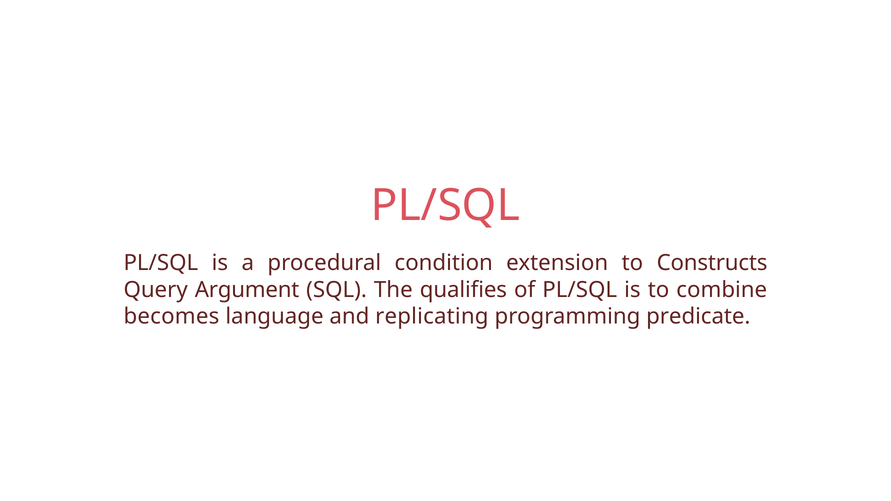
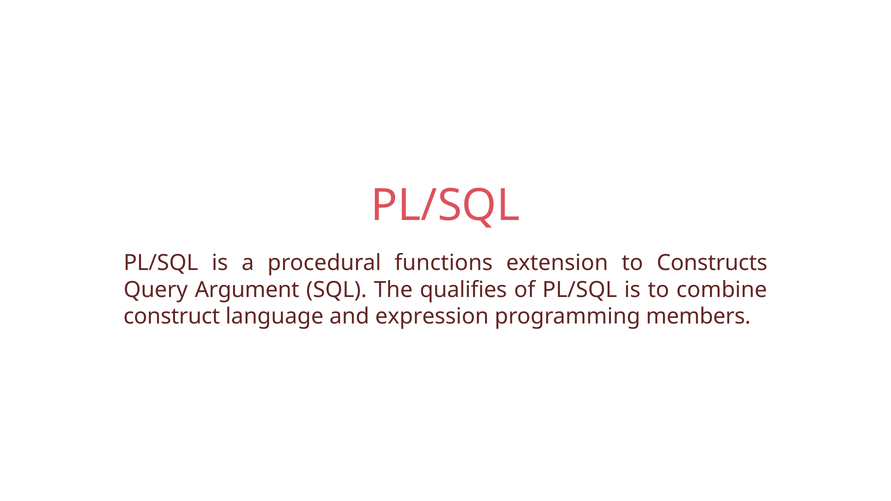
condition: condition -> functions (444, 263)
becomes: becomes -> construct (172, 317)
replicating: replicating -> expression (432, 317)
predicate: predicate -> members (698, 317)
